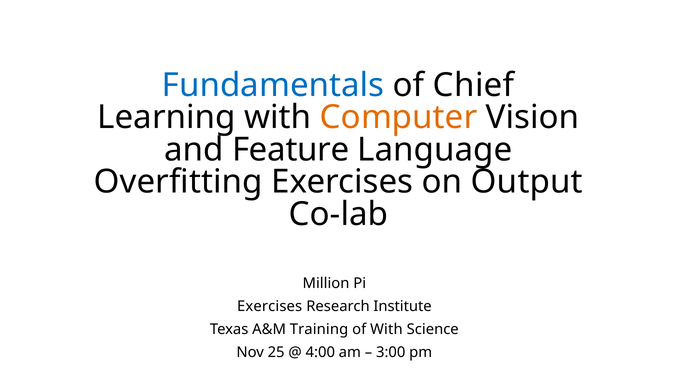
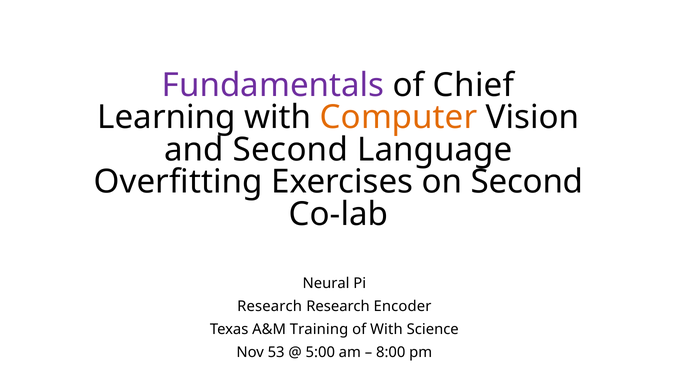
Fundamentals colour: blue -> purple (273, 85)
and Feature: Feature -> Second (290, 150)
on Output: Output -> Second (527, 182)
Million: Million -> Neural (326, 283)
Exercises: Exercises -> Research (270, 306)
Institute: Institute -> Encoder (402, 306)
25: 25 -> 53 (276, 352)
4:00: 4:00 -> 5:00 (320, 352)
3:00: 3:00 -> 8:00 (391, 352)
